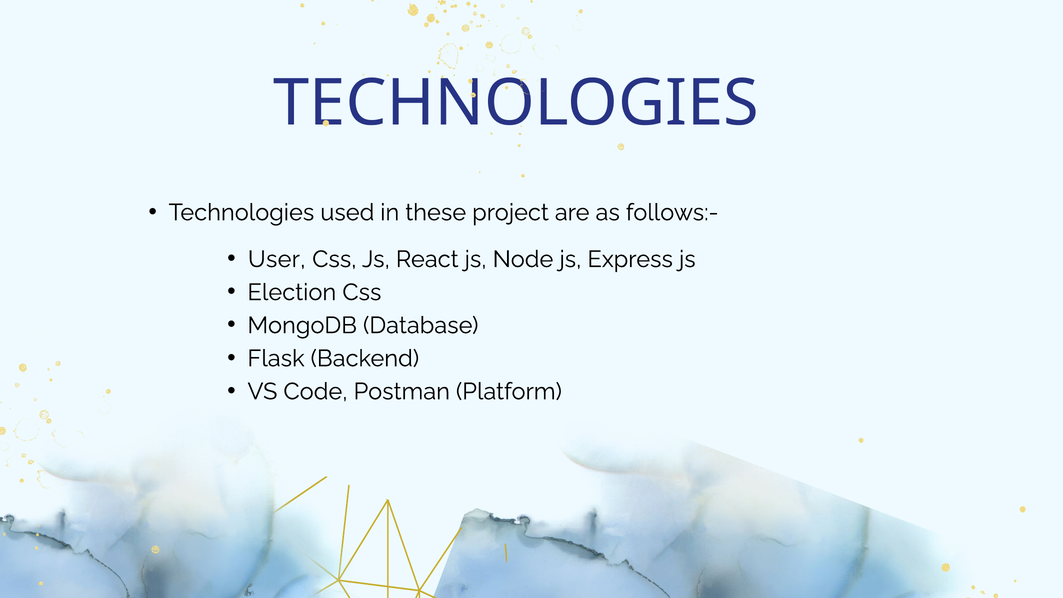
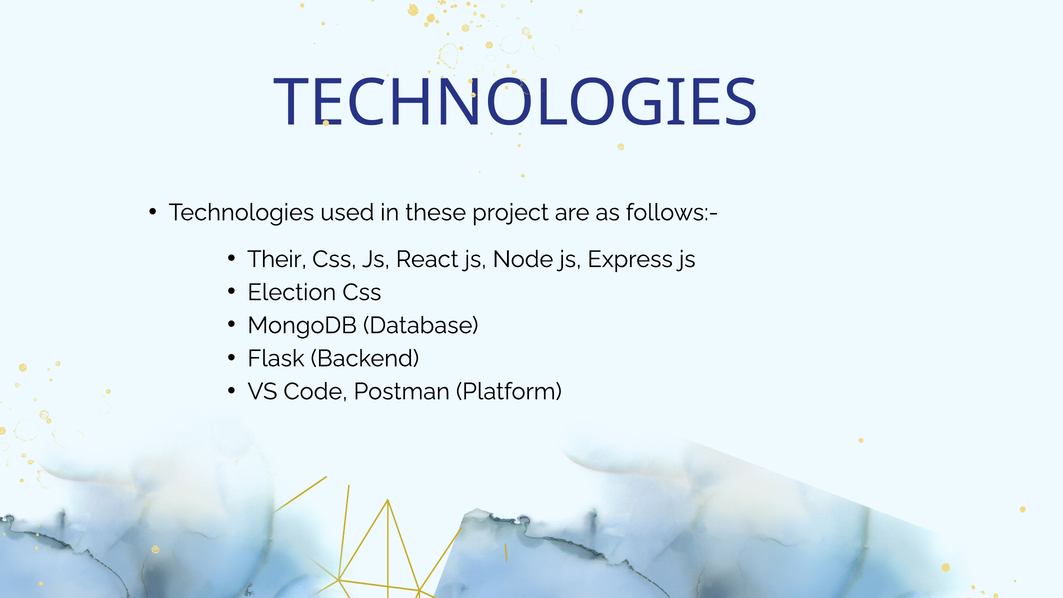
User: User -> Their (277, 259)
